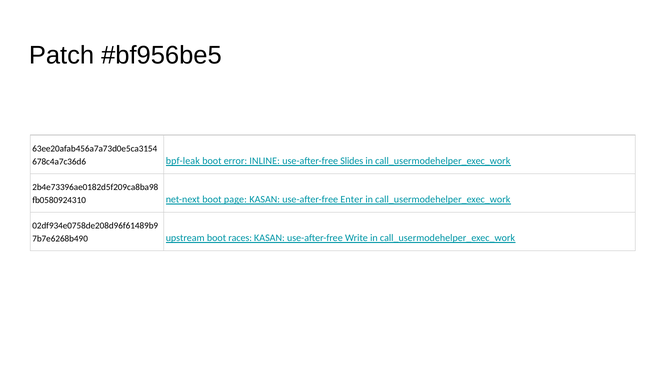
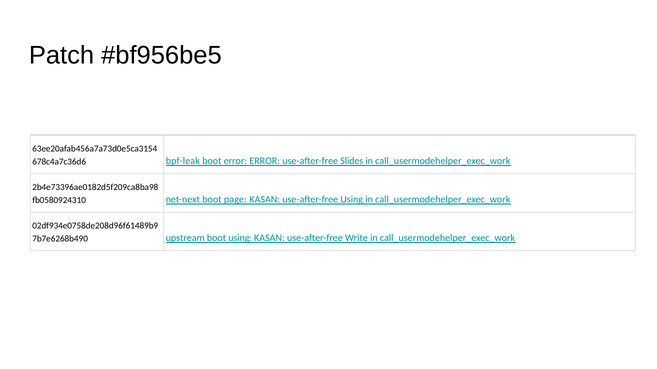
error INLINE: INLINE -> ERROR (265, 161)
use-after-free Enter: Enter -> Using (352, 200)
boot races: races -> using (240, 238)
